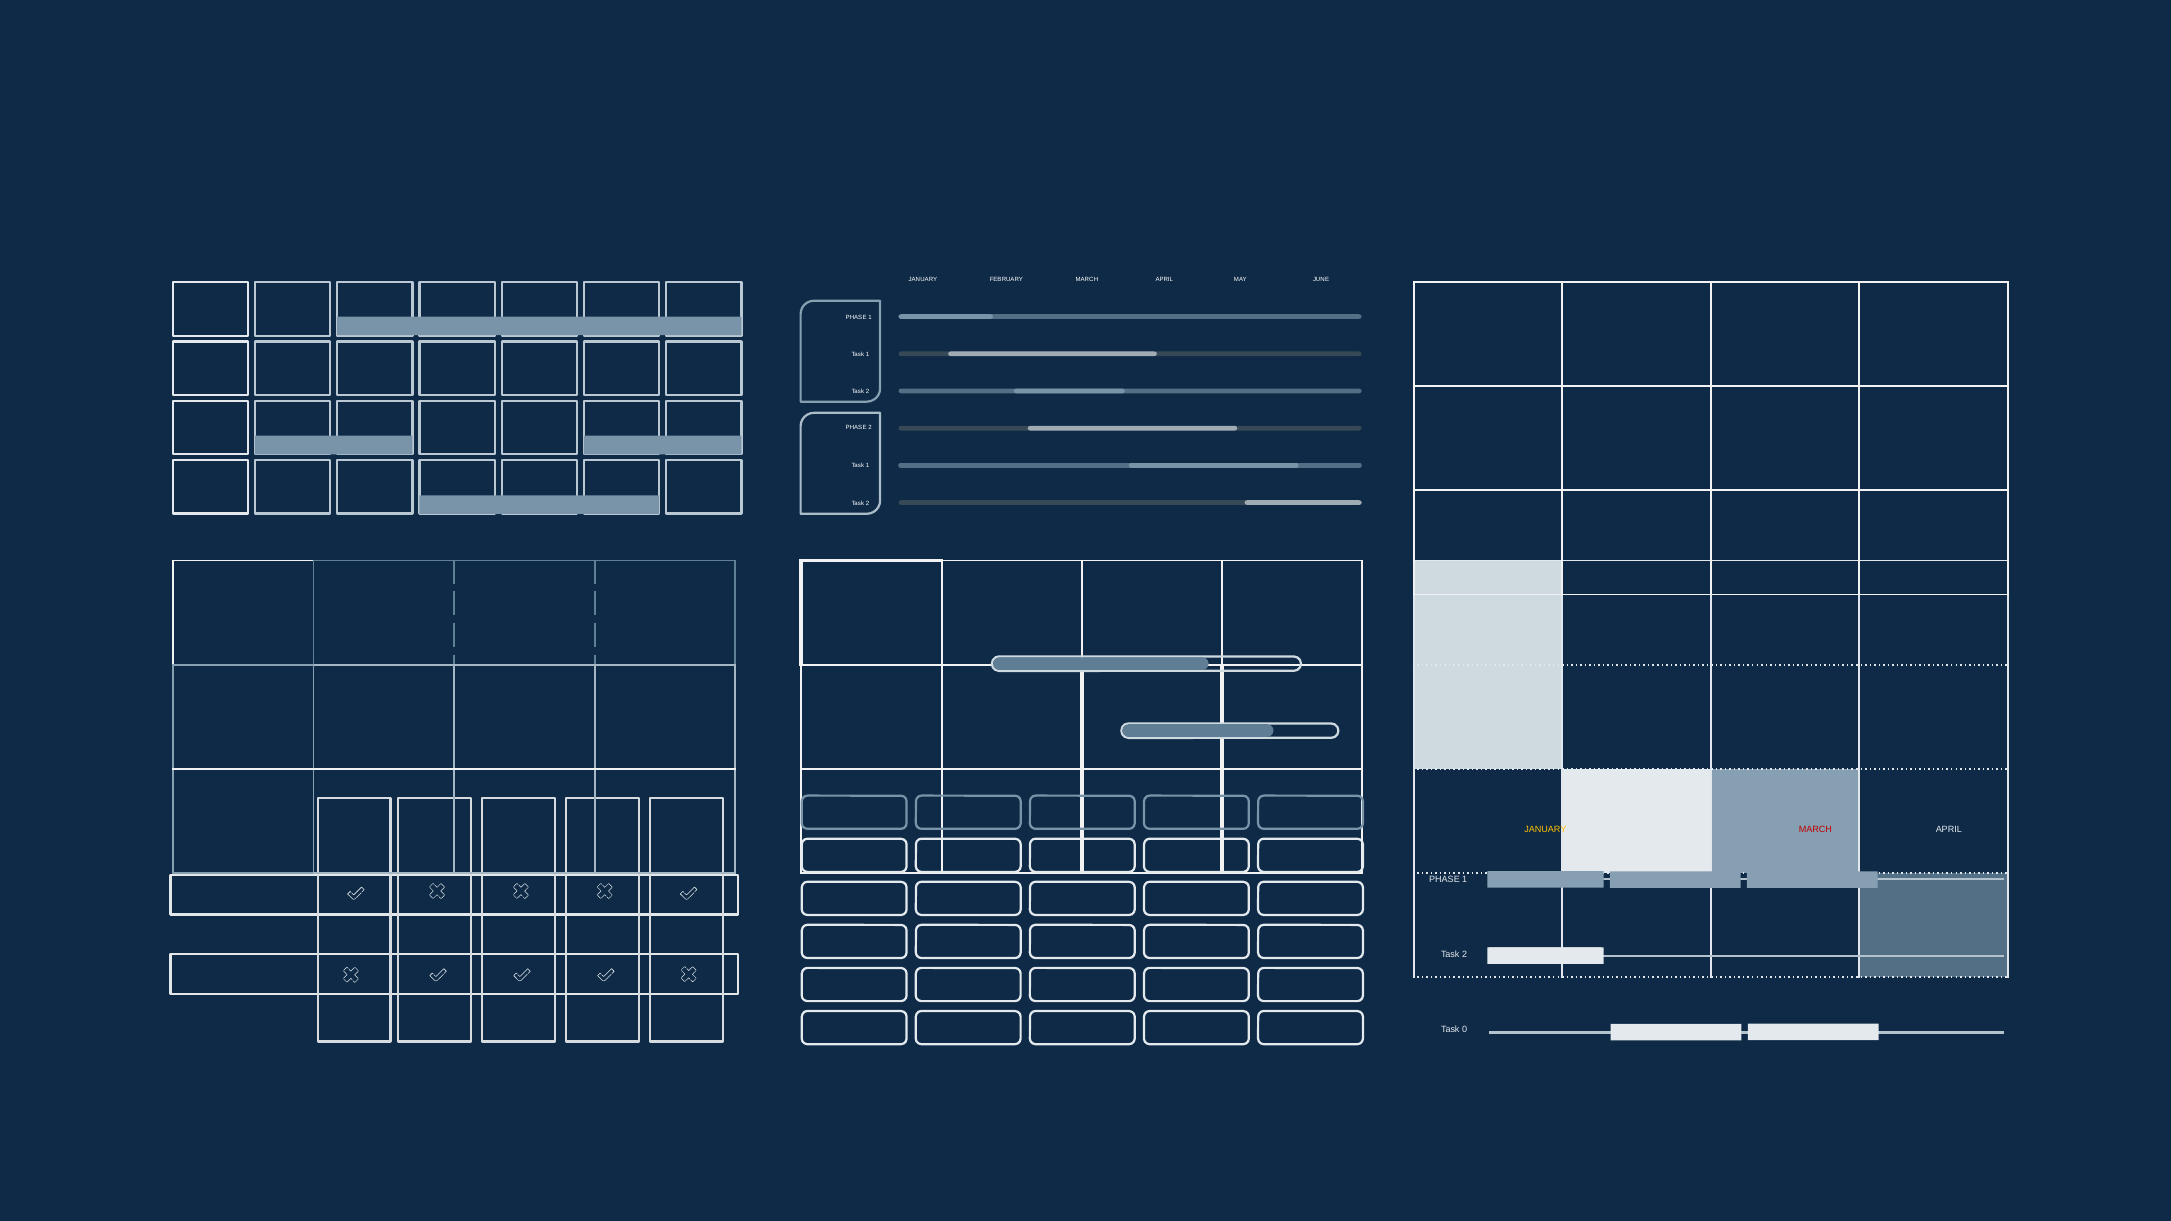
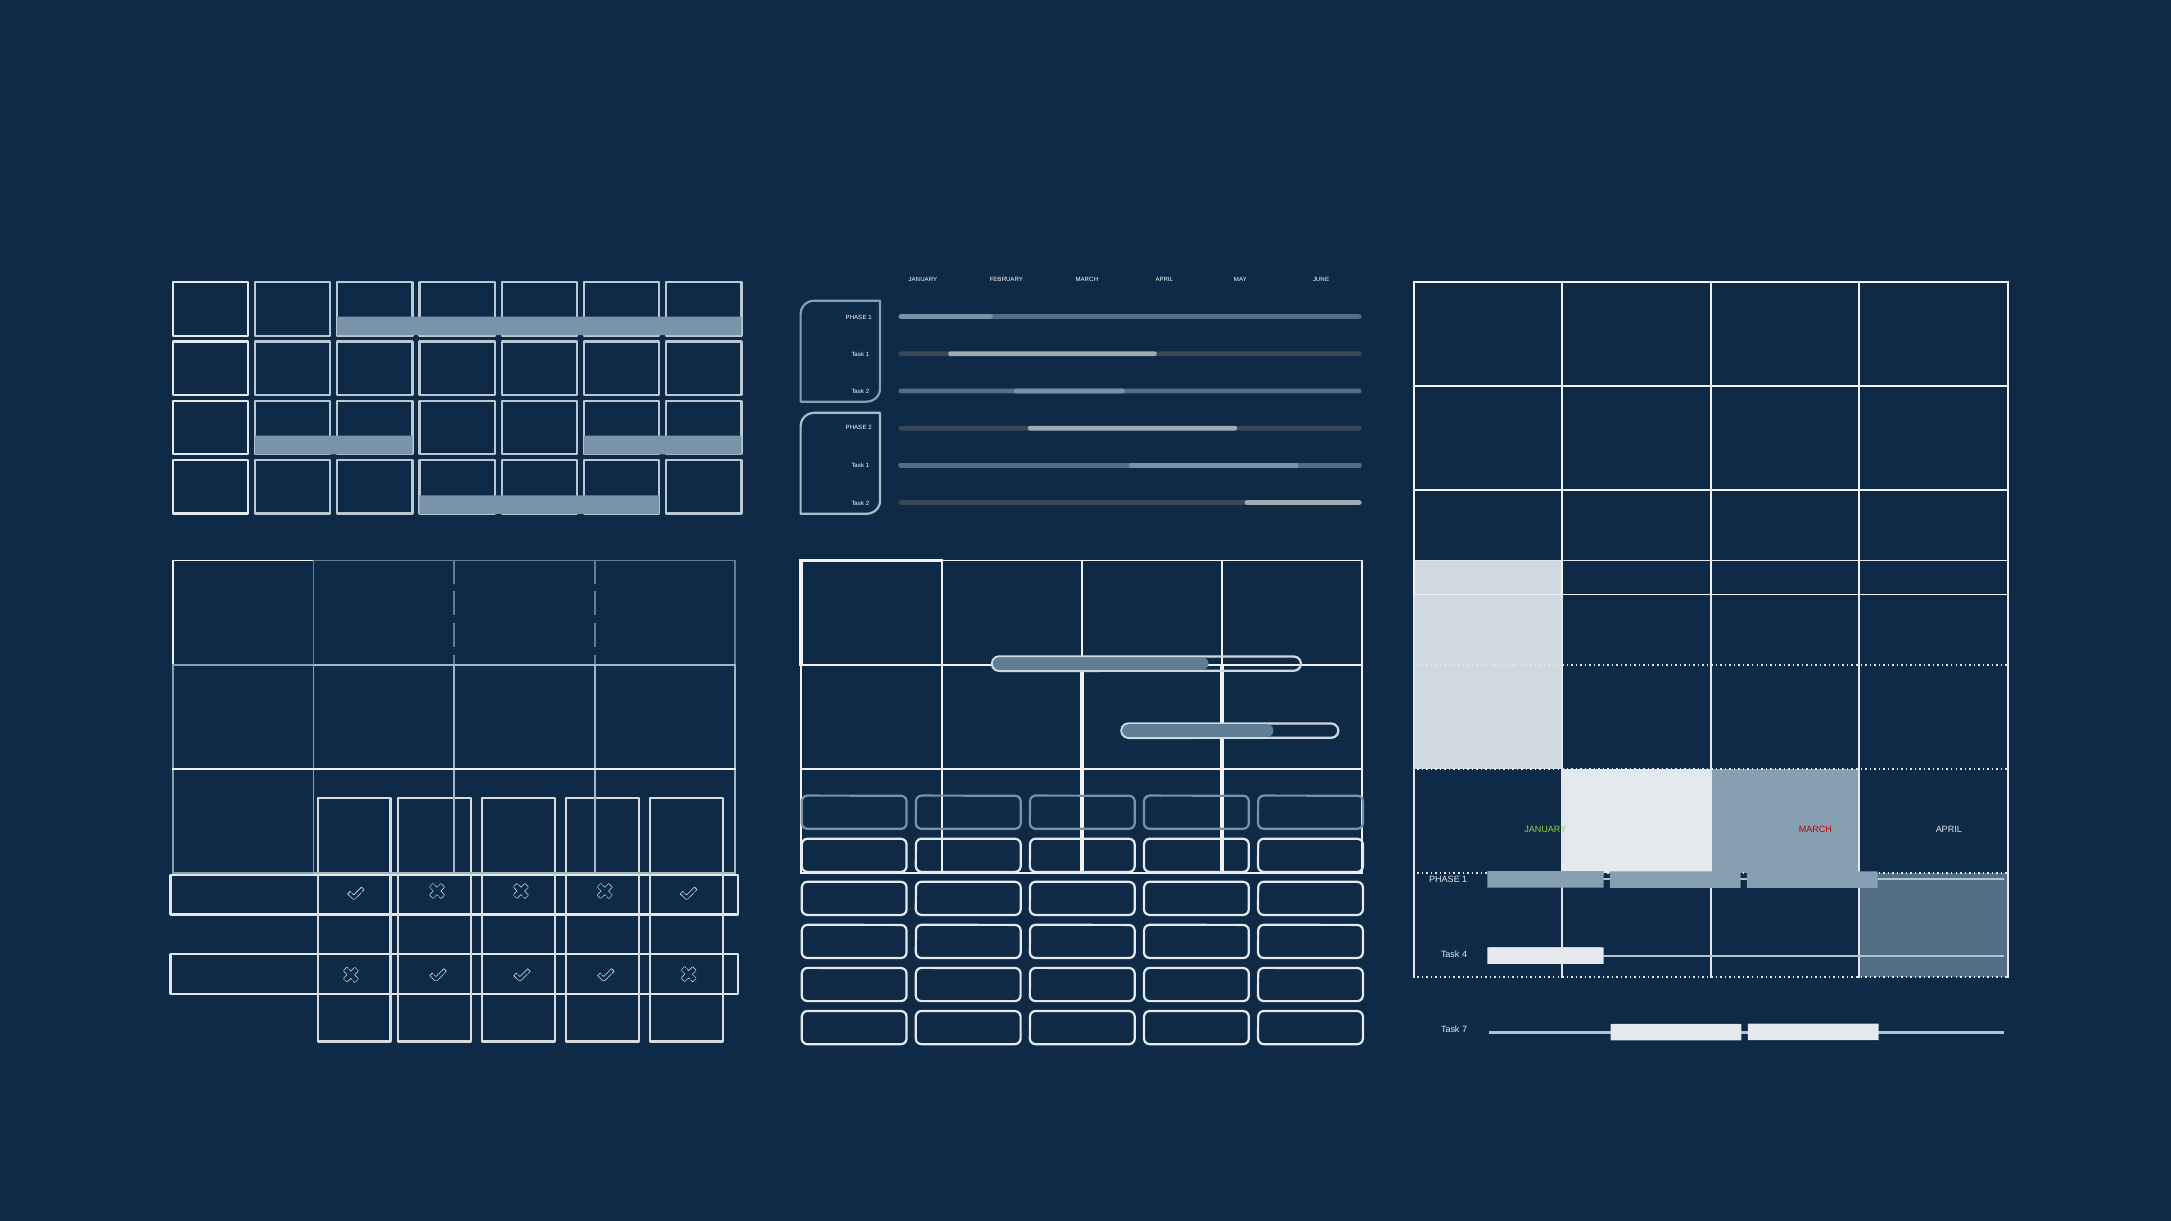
JANUARY colour: yellow -> light green (1545, 830)
2: 2 -> 4 (1465, 955)
0: 0 -> 7 (1465, 1030)
